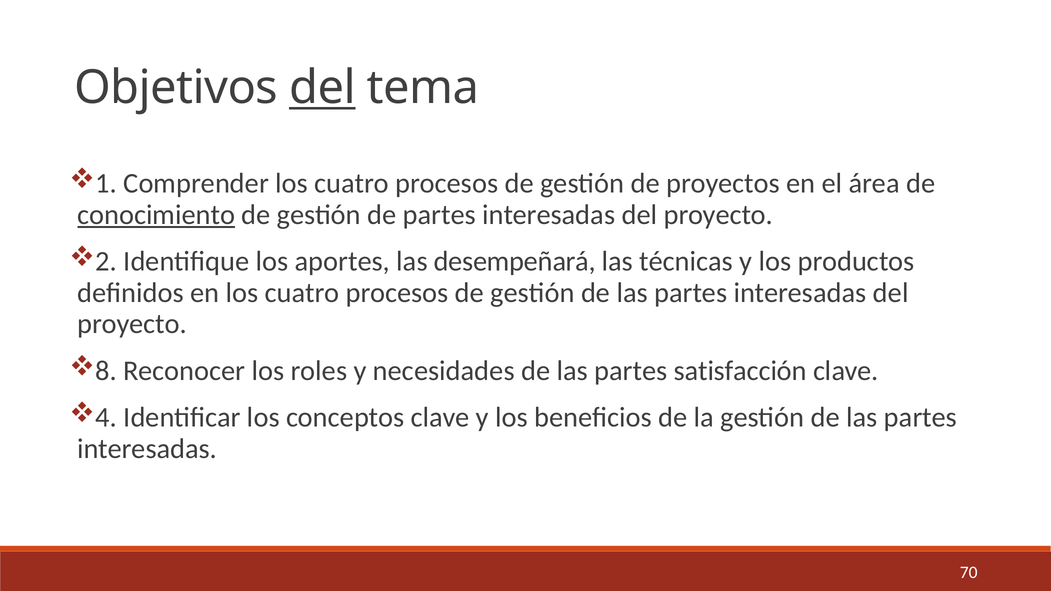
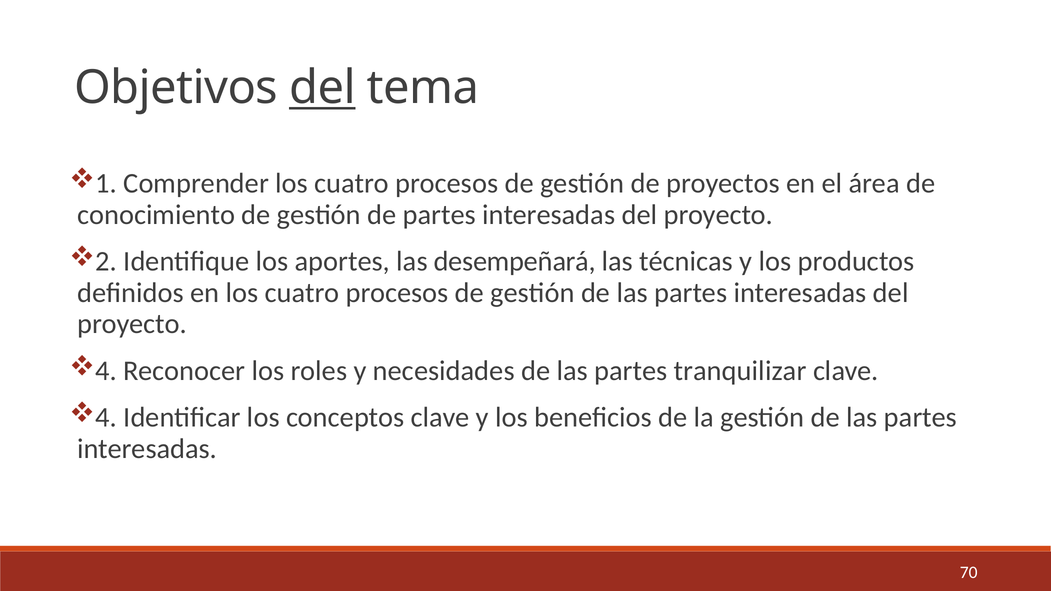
conocimiento underline: present -> none (156, 215)
8: 8 -> 4 (106, 371)
satisfacción: satisfacción -> tranquilizar (740, 371)
